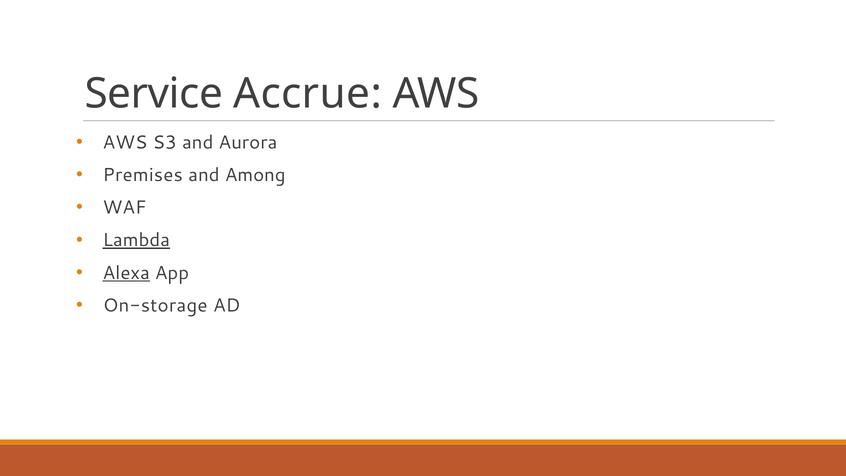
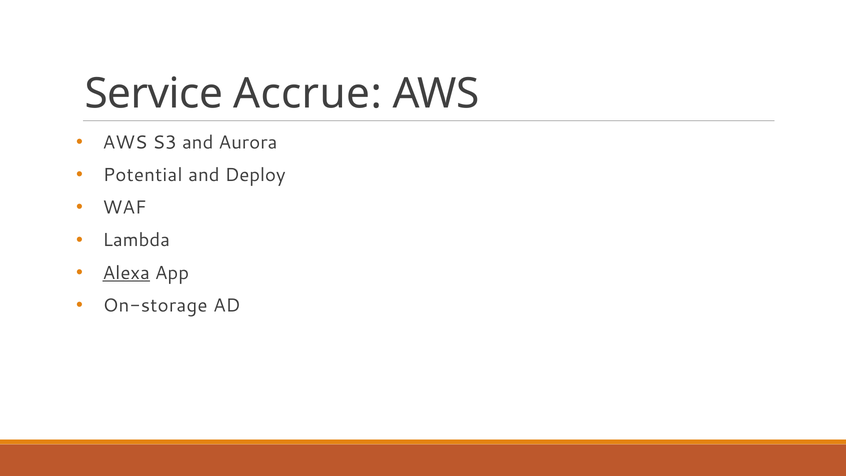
Premises: Premises -> Potential (143, 175)
Among: Among -> Deploy (255, 175)
Lambda underline: present -> none (136, 240)
